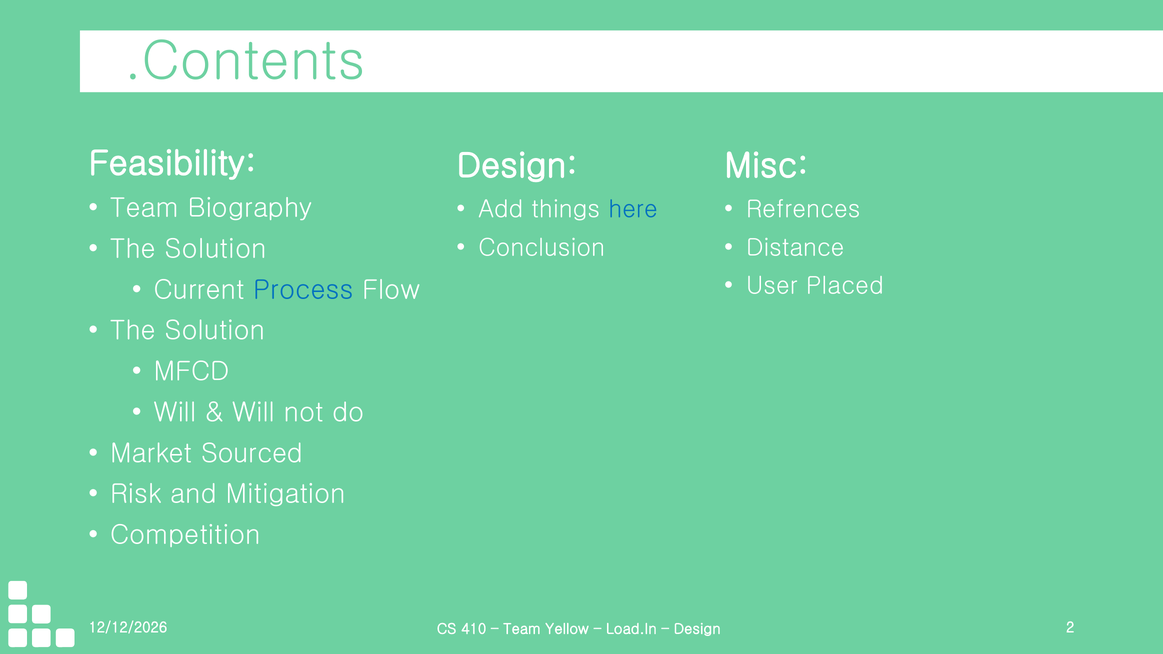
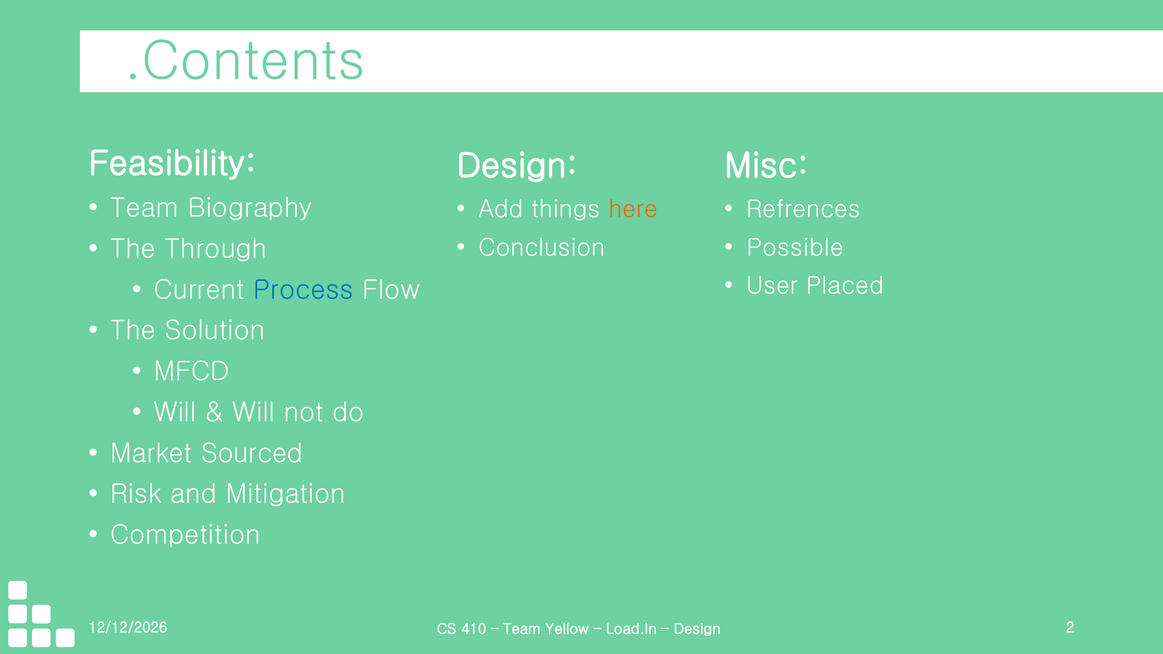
here colour: blue -> orange (633, 209)
Distance: Distance -> Possible (795, 248)
Solution: Solution -> Through (216, 249)
